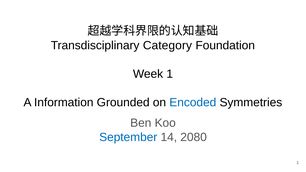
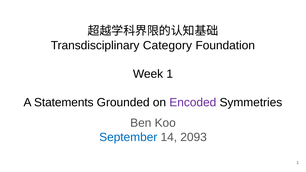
Information: Information -> Statements (64, 103)
Encoded colour: blue -> purple (193, 103)
2080: 2080 -> 2093 (194, 137)
